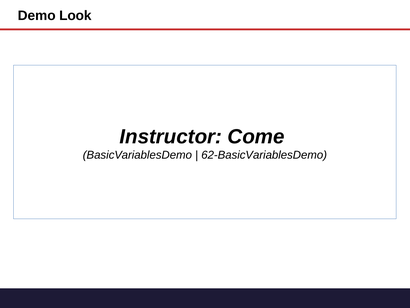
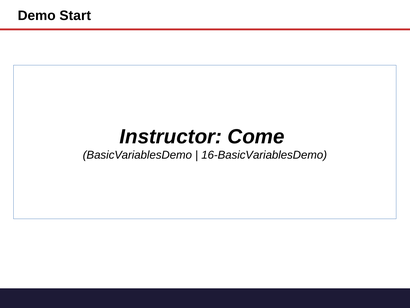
Look: Look -> Start (75, 16)
62-BasicVariablesDemo: 62-BasicVariablesDemo -> 16-BasicVariablesDemo (264, 155)
